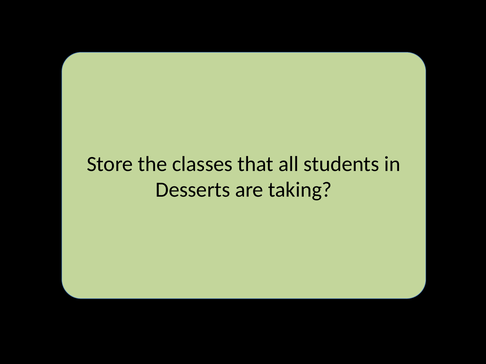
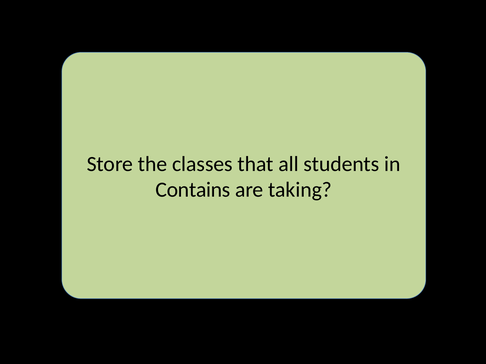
Desserts: Desserts -> Contains (193, 190)
